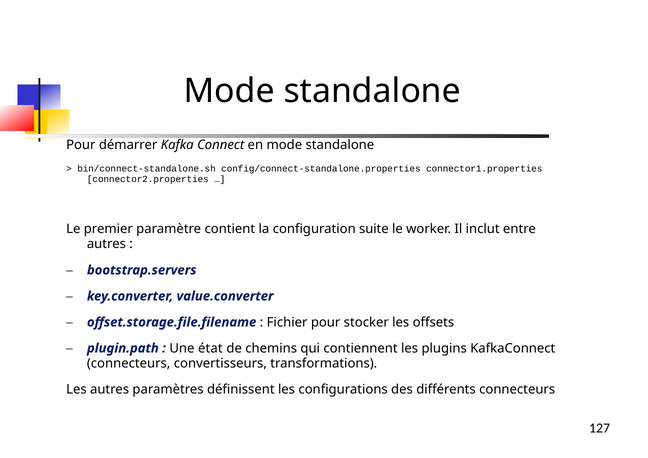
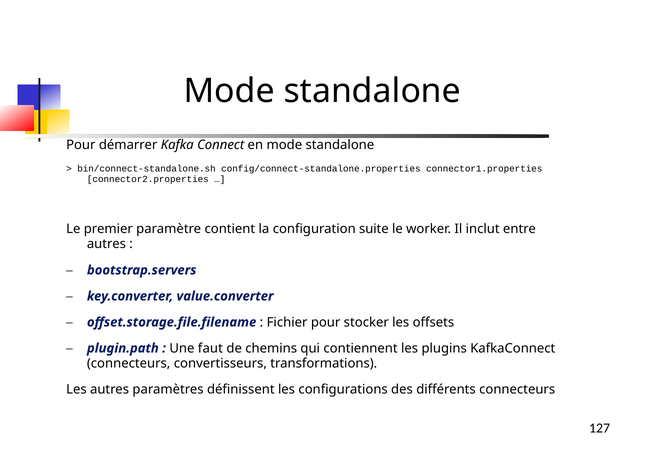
état: état -> faut (210, 348)
